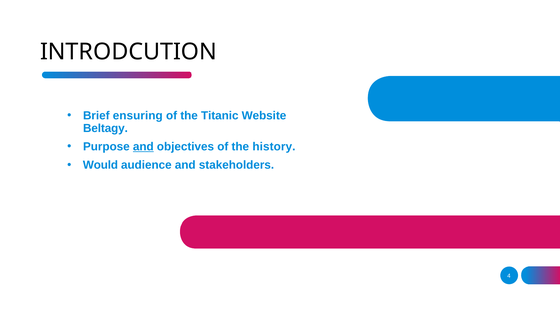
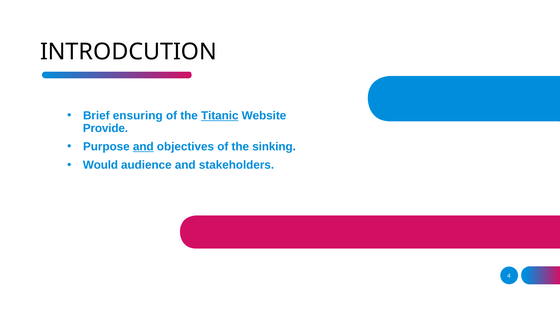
Titanic underline: none -> present (220, 116)
Beltagy: Beltagy -> Provide (105, 128)
history: history -> sinking (274, 147)
